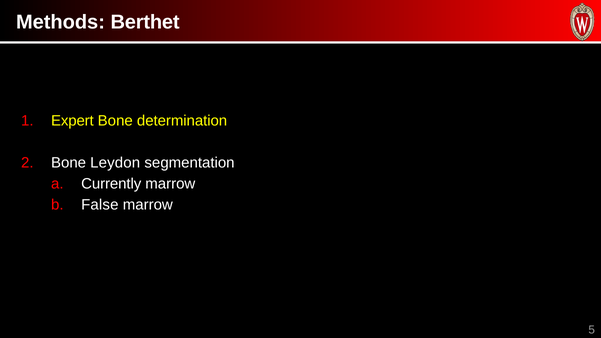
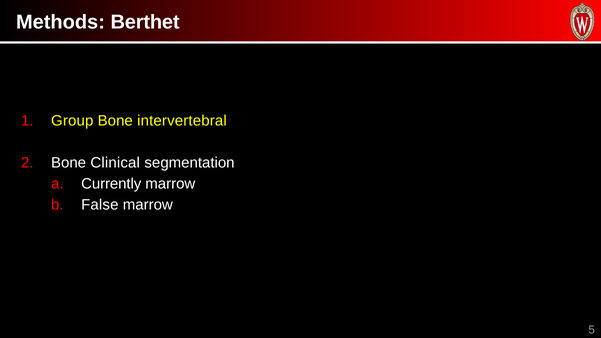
Expert: Expert -> Group (72, 121)
determination: determination -> intervertebral (182, 121)
Leydon: Leydon -> Clinical (115, 163)
